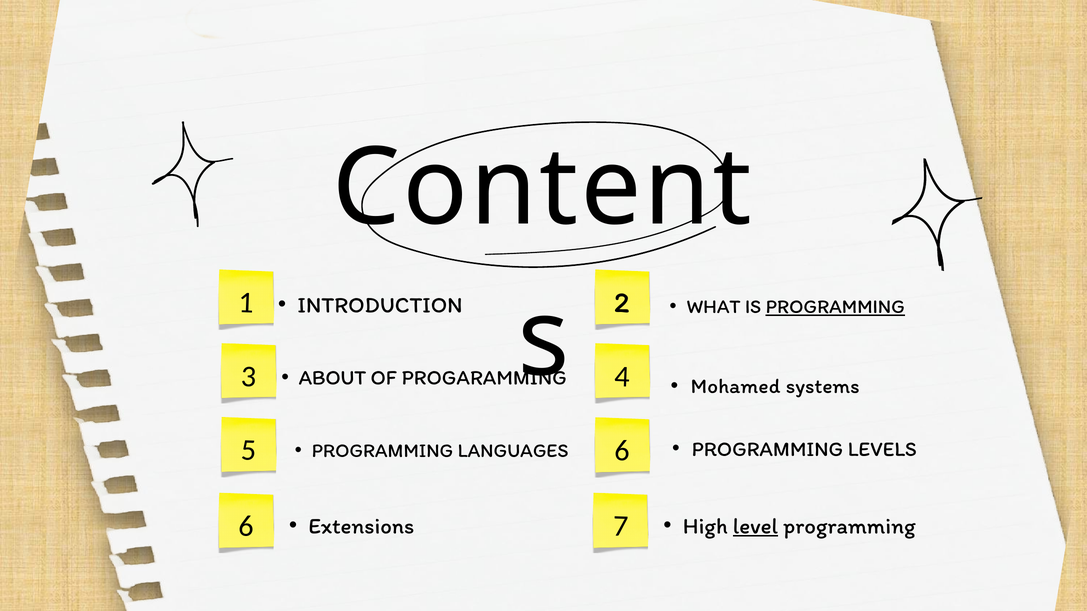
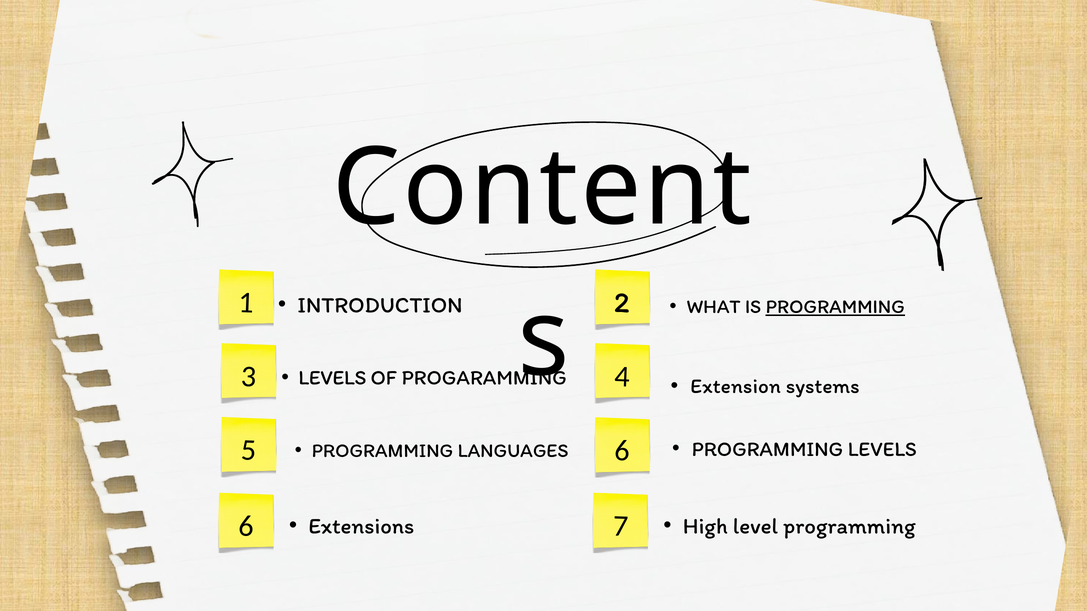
ABOUT: ABOUT -> LEVELS (332, 378)
Mohamed: Mohamed -> Extension (736, 387)
level underline: present -> none (755, 526)
